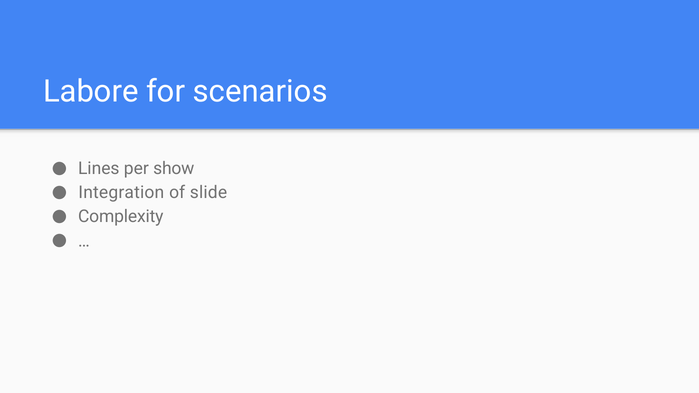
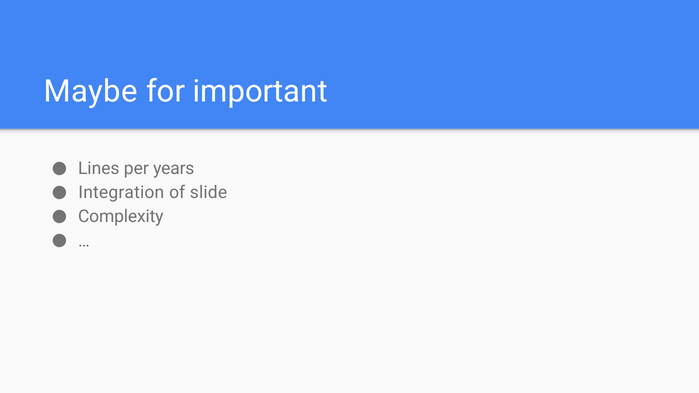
Labore: Labore -> Maybe (91, 92)
scenarios: scenarios -> important (260, 92)
show: show -> years (174, 169)
